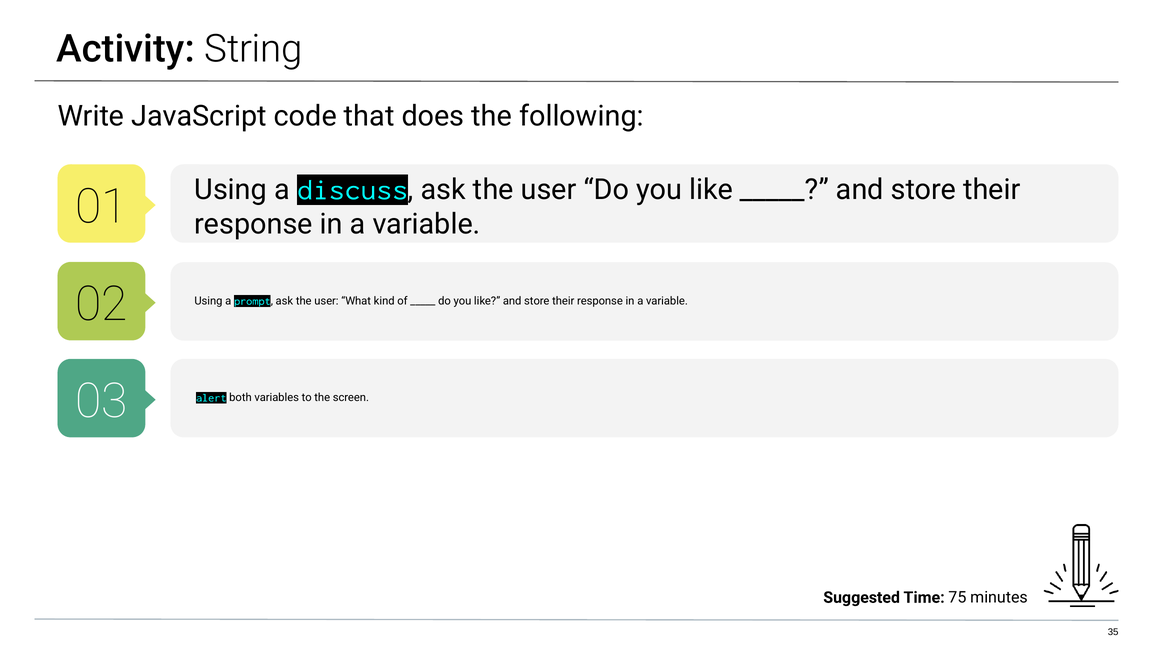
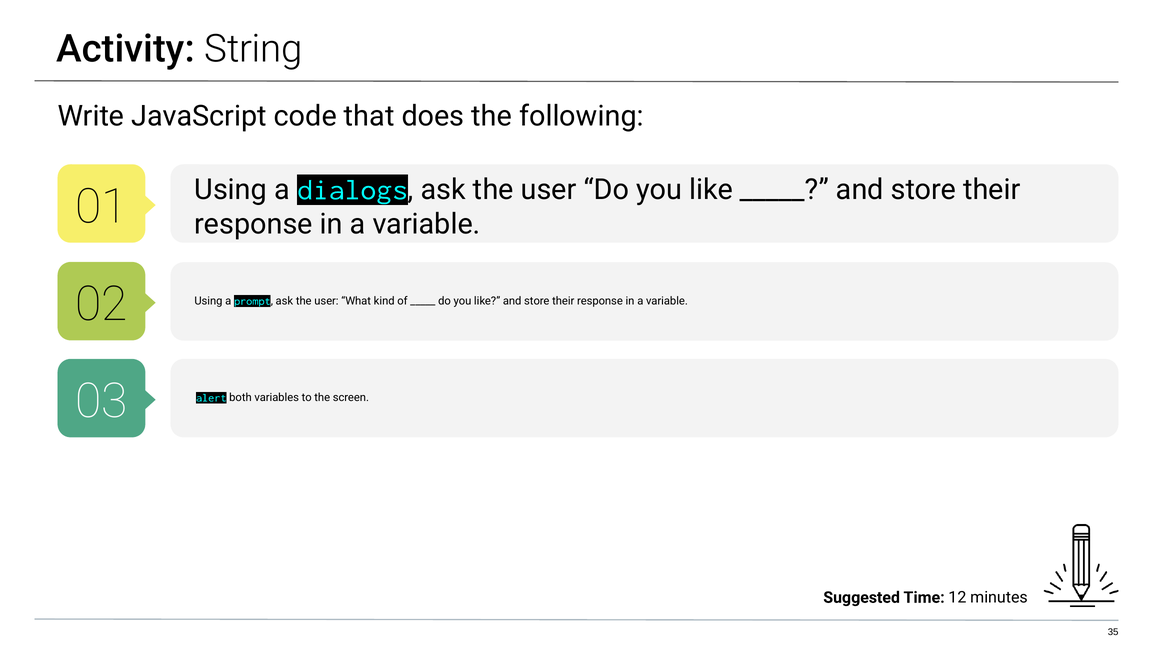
discuss: discuss -> dialogs (353, 190)
75: 75 -> 12 (957, 597)
